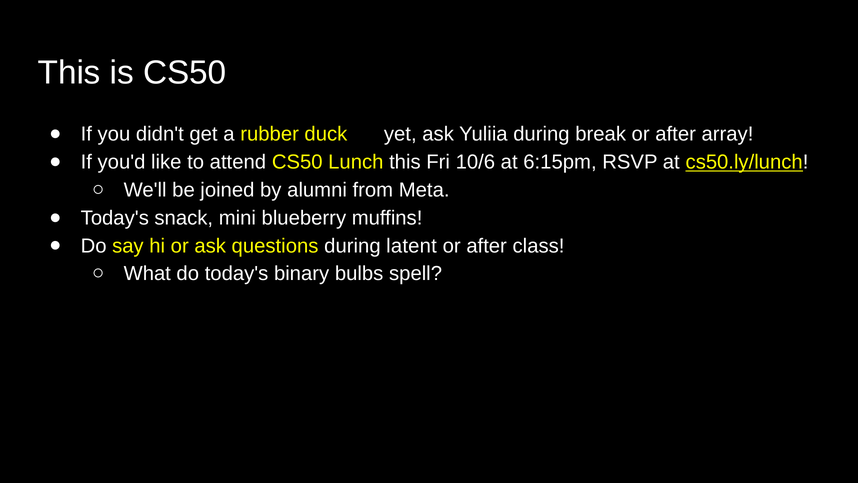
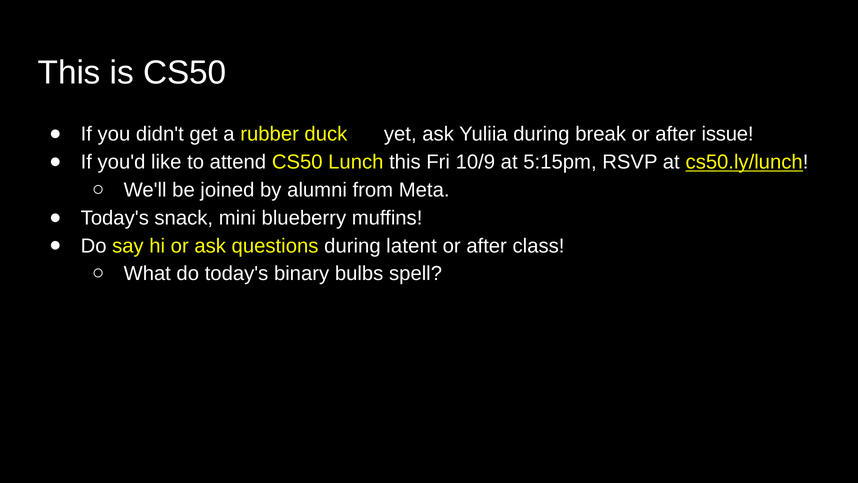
array: array -> issue (728, 134)
10/6: 10/6 -> 10/9 (475, 162)
6:15pm: 6:15pm -> 5:15pm (560, 162)
